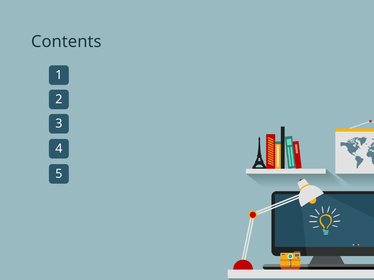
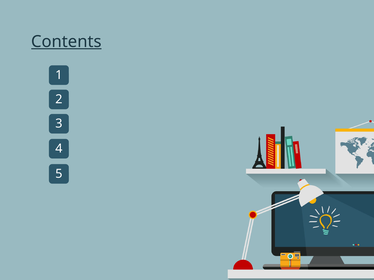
Contents underline: none -> present (66, 42)
